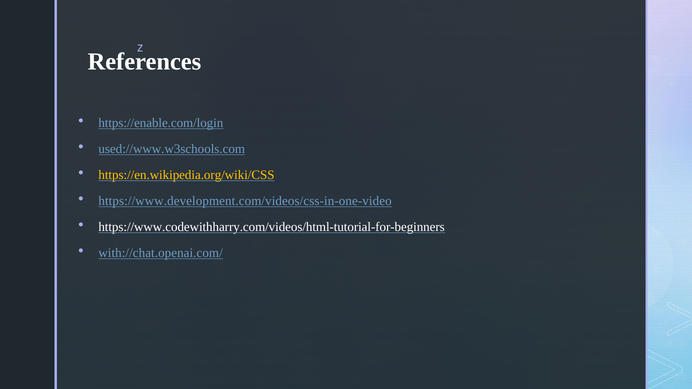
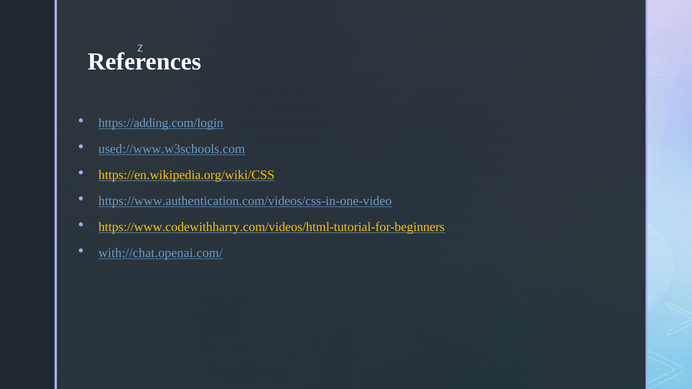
https://enable.com/login: https://enable.com/login -> https://adding.com/login (161, 123)
https://www.development.com/videos/css-in-one-video: https://www.development.com/videos/css-in-one-video -> https://www.authentication.com/videos/css-in-one-video (245, 201)
https://www.codewithharry.com/videos/html-tutorial-for-beginners colour: white -> yellow (272, 227)
